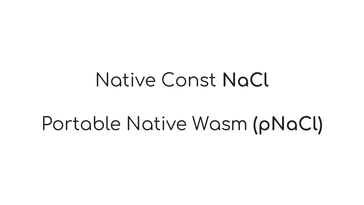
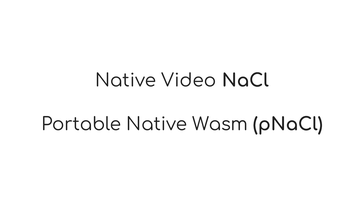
Const: Const -> Video (189, 80)
